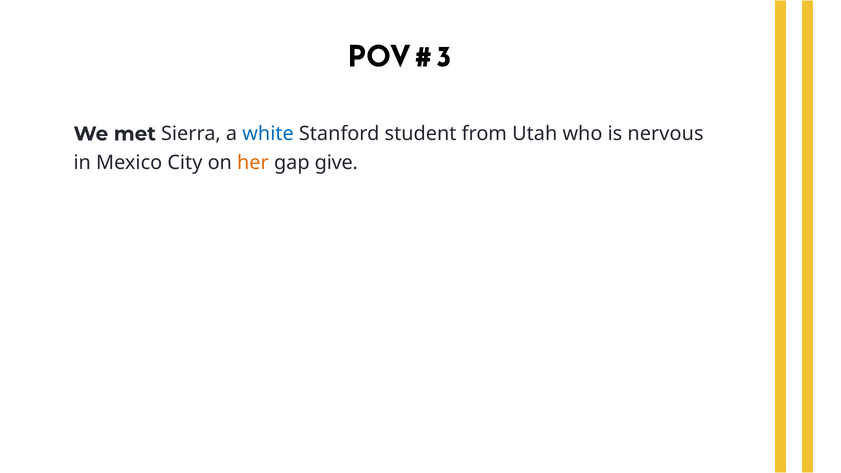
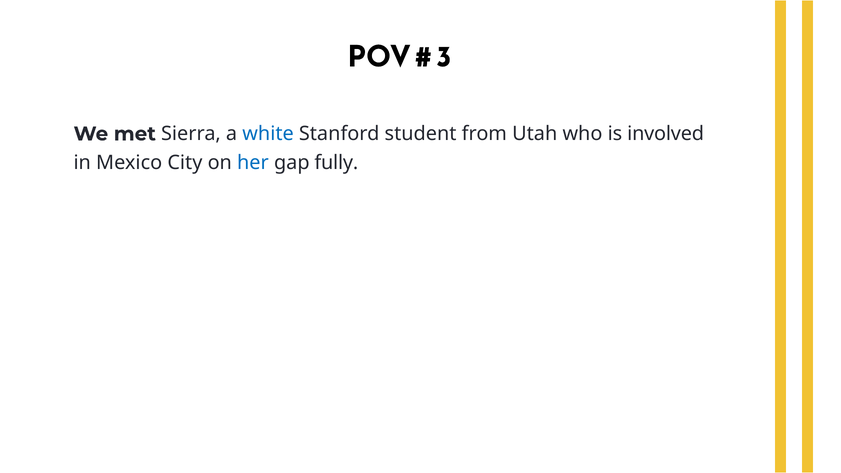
nervous: nervous -> involved (666, 134)
her colour: orange -> blue (253, 163)
give: give -> fully (336, 163)
